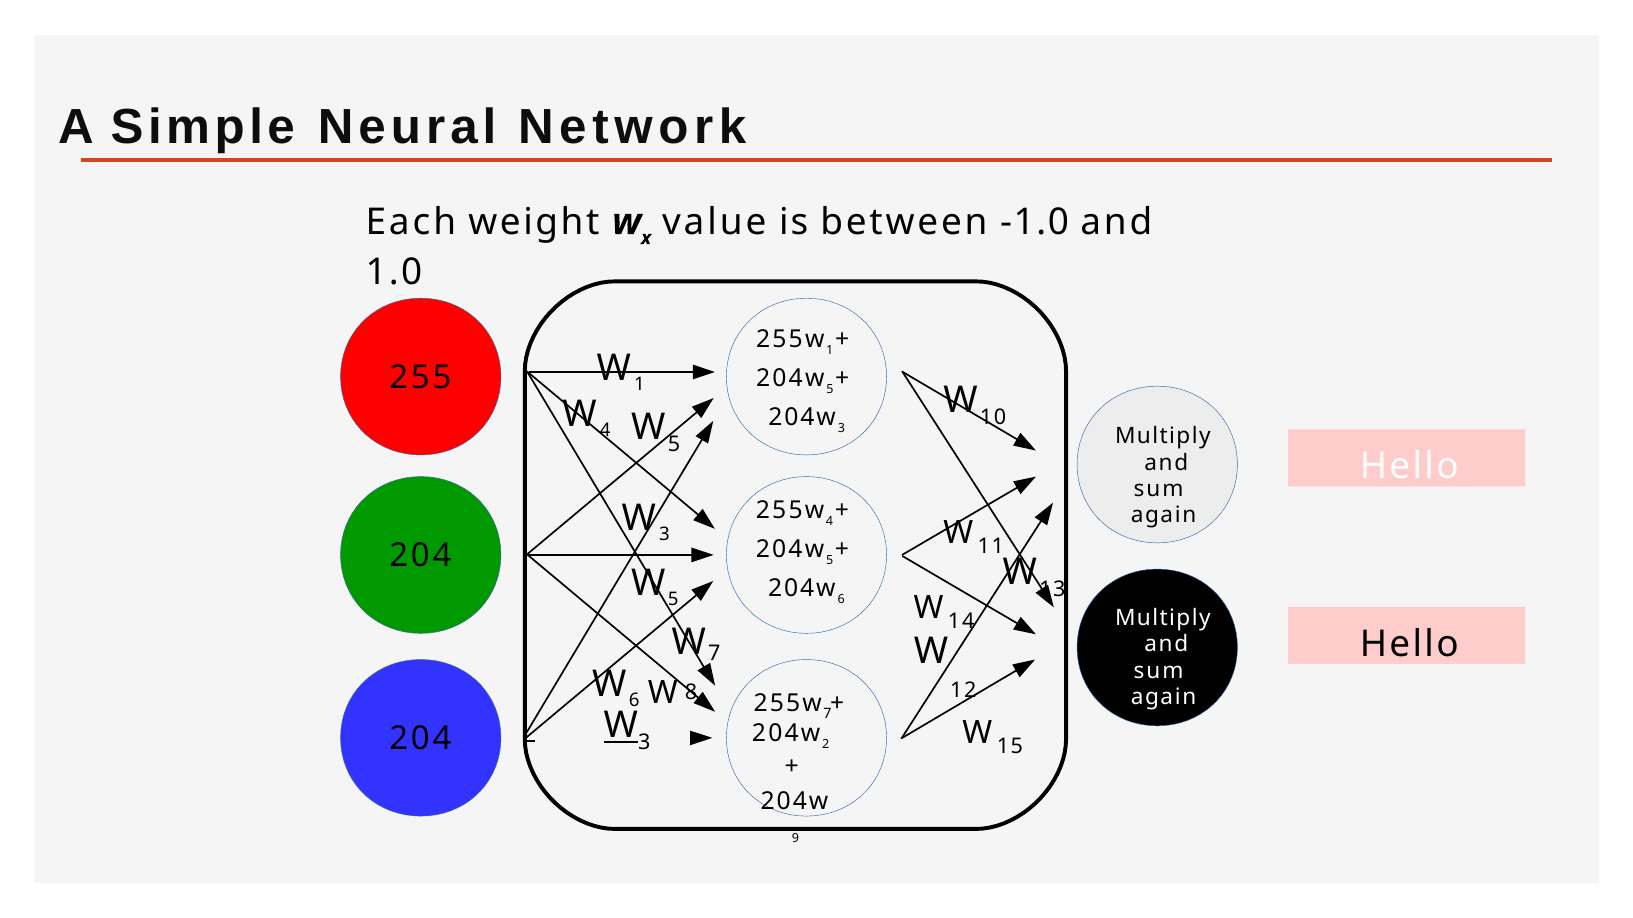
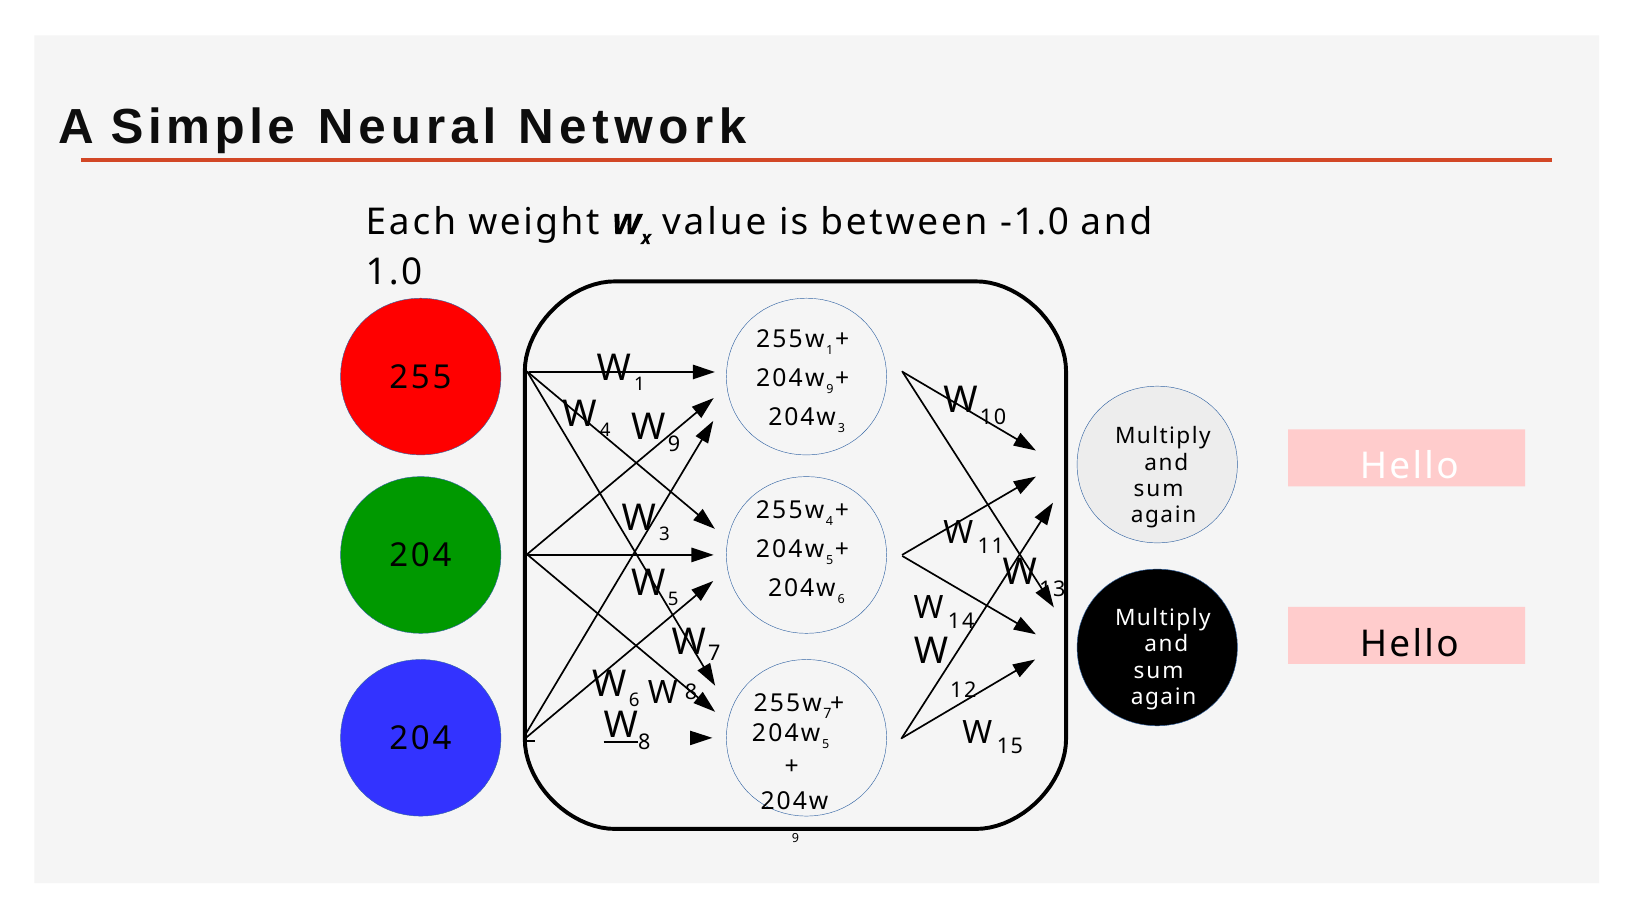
5: 5 -> 9 (830, 390)
5: 5 -> 9 (674, 445)
3: 3 -> 8 (644, 743)
2: 2 -> 5 (826, 745)
